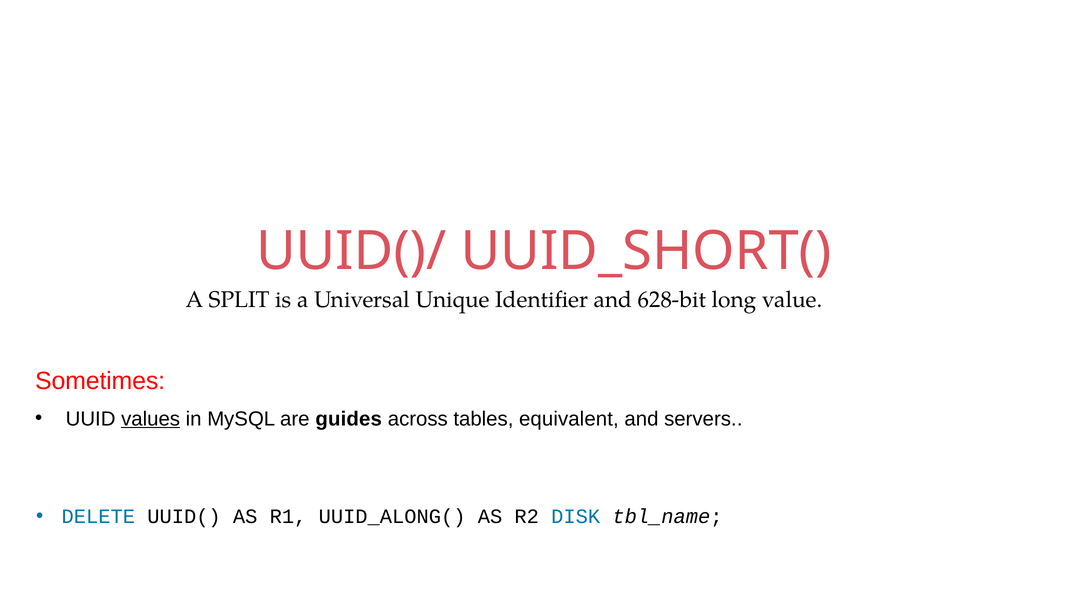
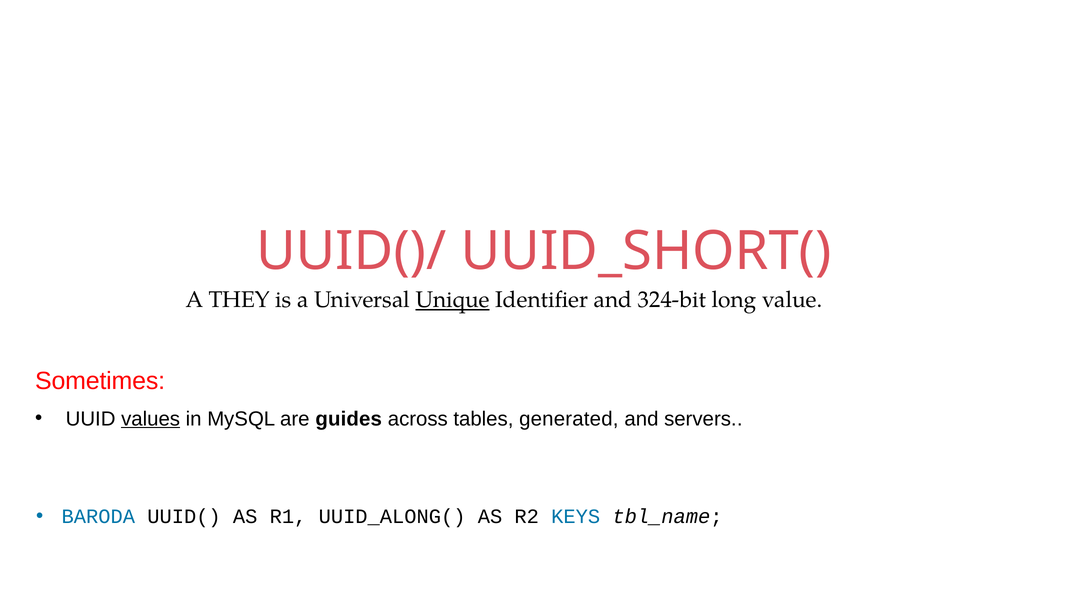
SPLIT: SPLIT -> THEY (239, 300)
Unique underline: none -> present (453, 300)
628-bit: 628-bit -> 324-bit (672, 300)
equivalent: equivalent -> generated (569, 419)
DELETE: DELETE -> BARODA (98, 516)
DISK: DISK -> KEYS (576, 516)
